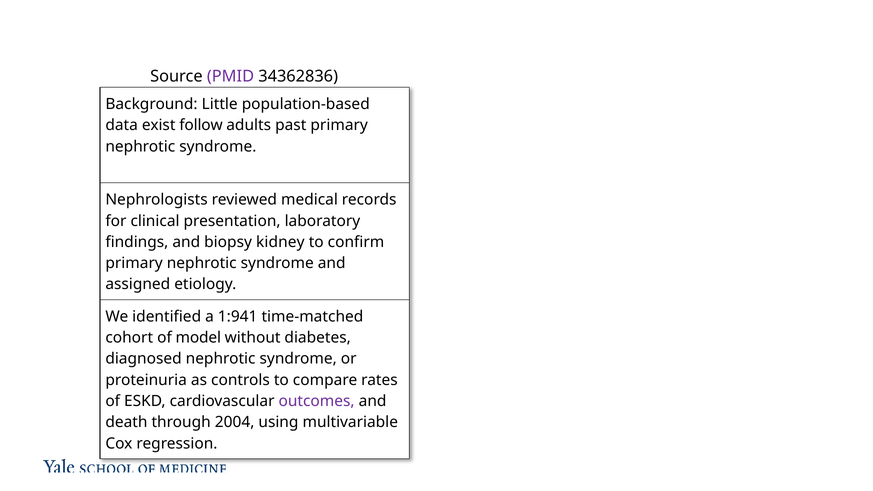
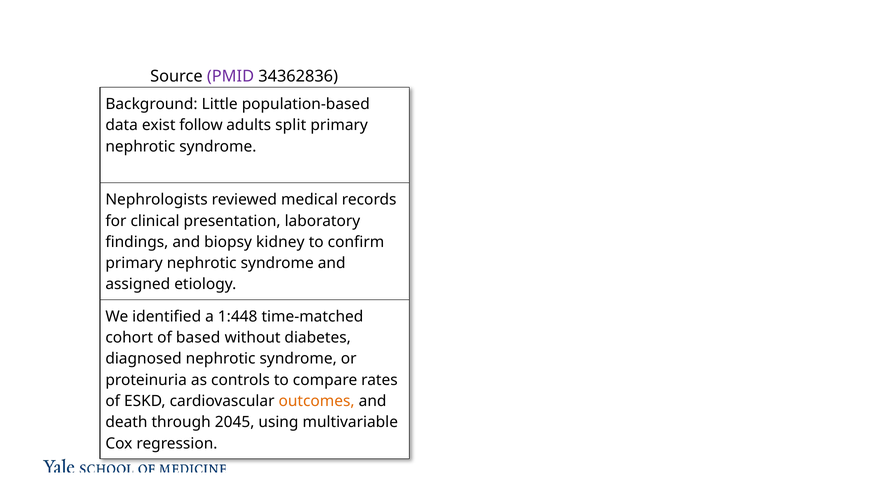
past: past -> split (291, 125)
1:941: 1:941 -> 1:448 (238, 316)
model: model -> based (198, 338)
outcomes colour: purple -> orange (317, 401)
2004: 2004 -> 2045 (235, 422)
